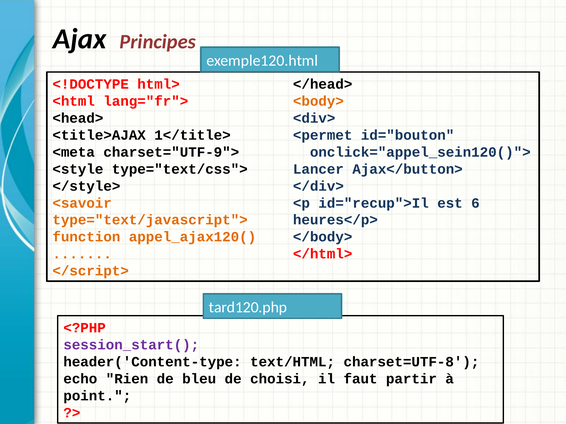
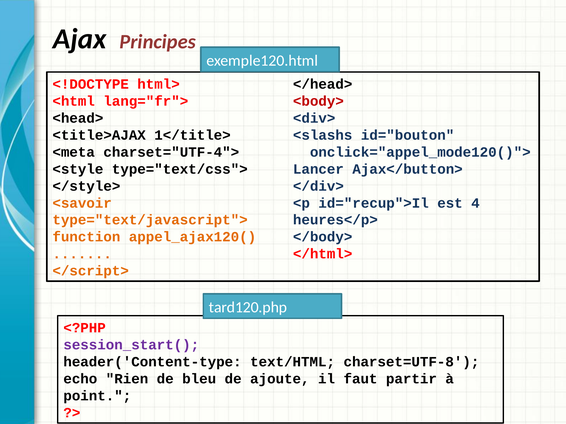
<body> colour: orange -> red (318, 101)
<permet: <permet -> <slashs (323, 135)
charset="UTF-9">: charset="UTF-9"> -> charset="UTF-4"> (171, 152)
onclick="appel_sein120()">: onclick="appel_sein120()"> -> onclick="appel_mode120()"> (420, 152)
6: 6 -> 4 (475, 203)
choisi: choisi -> ajoute (280, 379)
